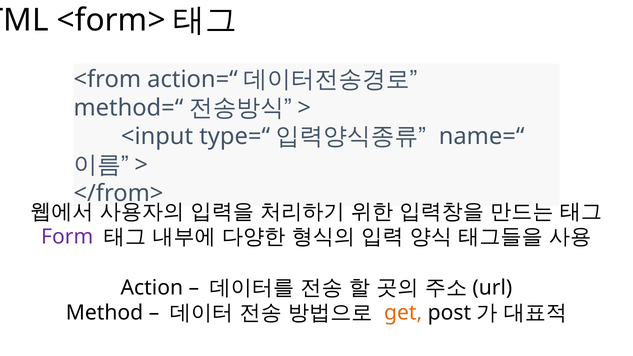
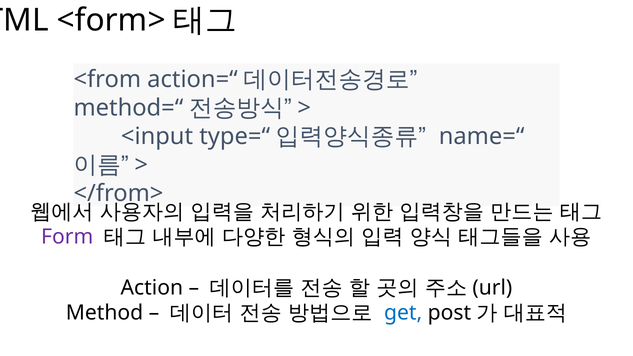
get colour: orange -> blue (403, 313)
